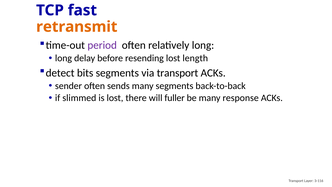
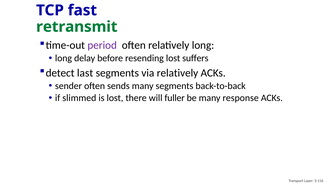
retransmit colour: orange -> green (77, 27)
length: length -> suffers (195, 58)
bits: bits -> last (85, 73)
via transport: transport -> relatively (177, 73)
